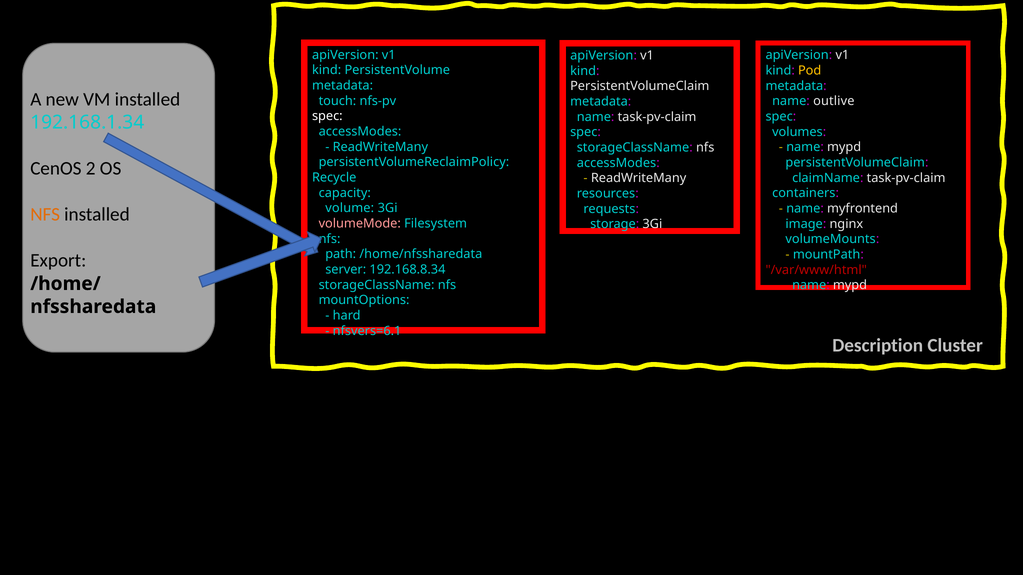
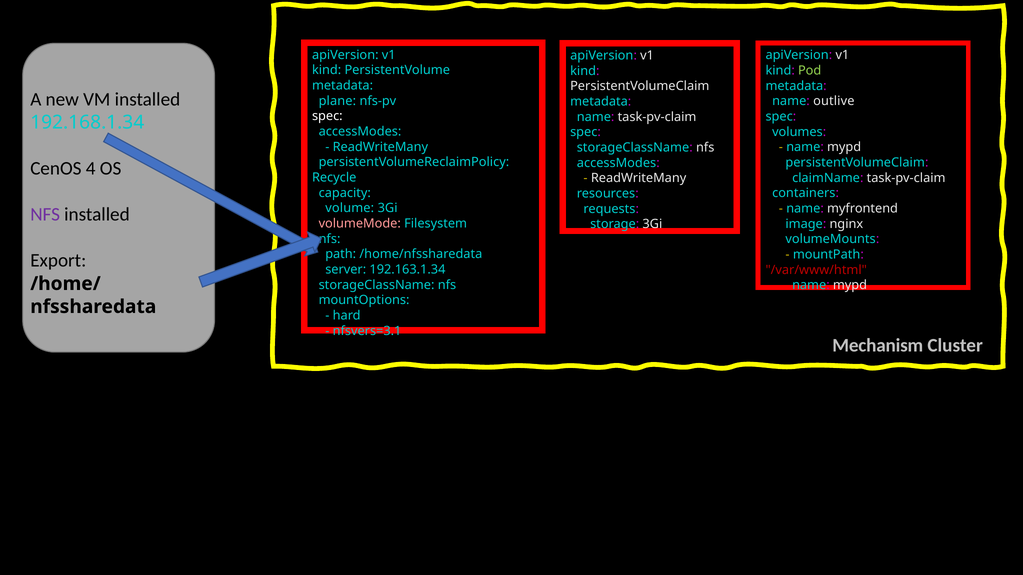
Pod colour: yellow -> light green (810, 71)
touch: touch -> plane (337, 101)
2: 2 -> 4 (91, 169)
NFS colour: orange -> purple (45, 215)
192.168.8.34: 192.168.8.34 -> 192.163.1.34 (407, 270)
nfsvers=6.1: nfsvers=6.1 -> nfsvers=3.1 (367, 331)
Description: Description -> Mechanism (878, 346)
